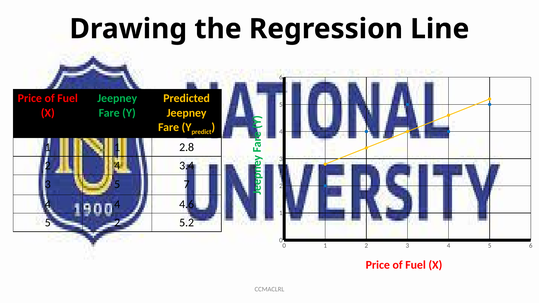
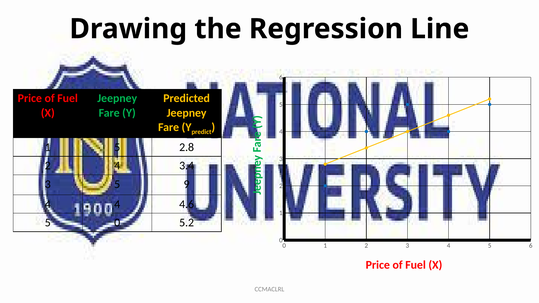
1 1: 1 -> 5 (117, 147)
7: 7 -> 9 (187, 184)
5 2: 2 -> 0 (117, 223)
